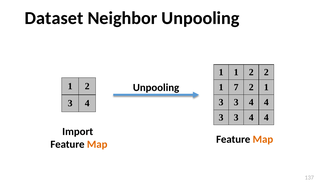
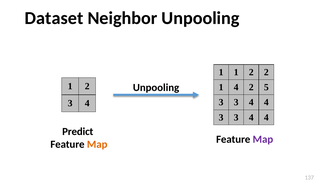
1 7: 7 -> 4 (236, 87)
1: 1 -> 5 (266, 87)
Import: Import -> Predict (78, 131)
Map colour: orange -> purple (263, 139)
